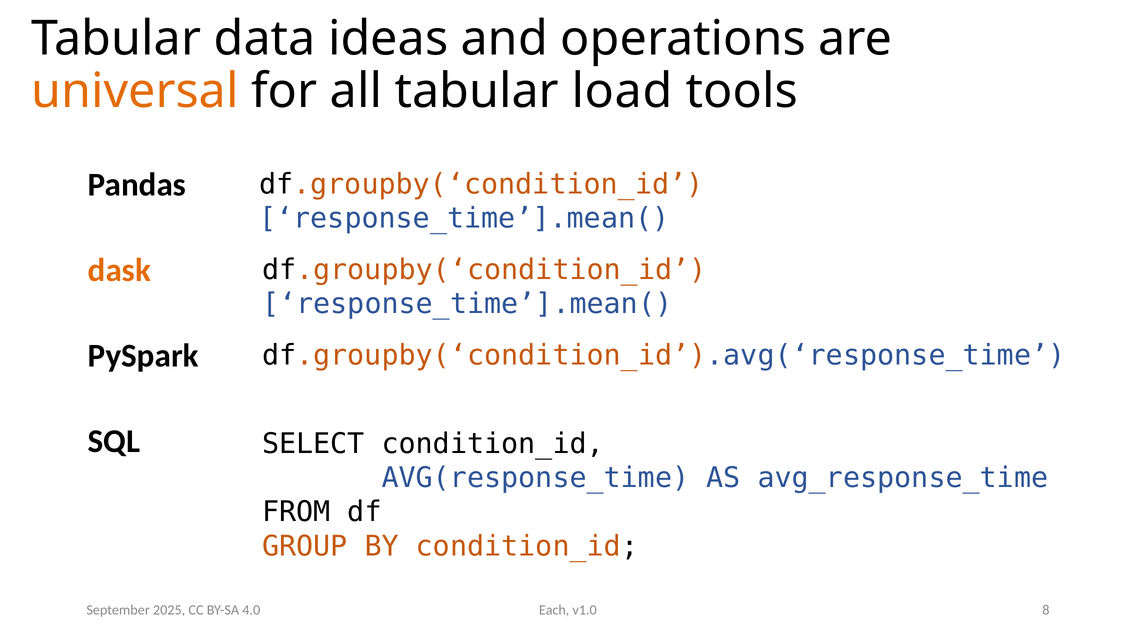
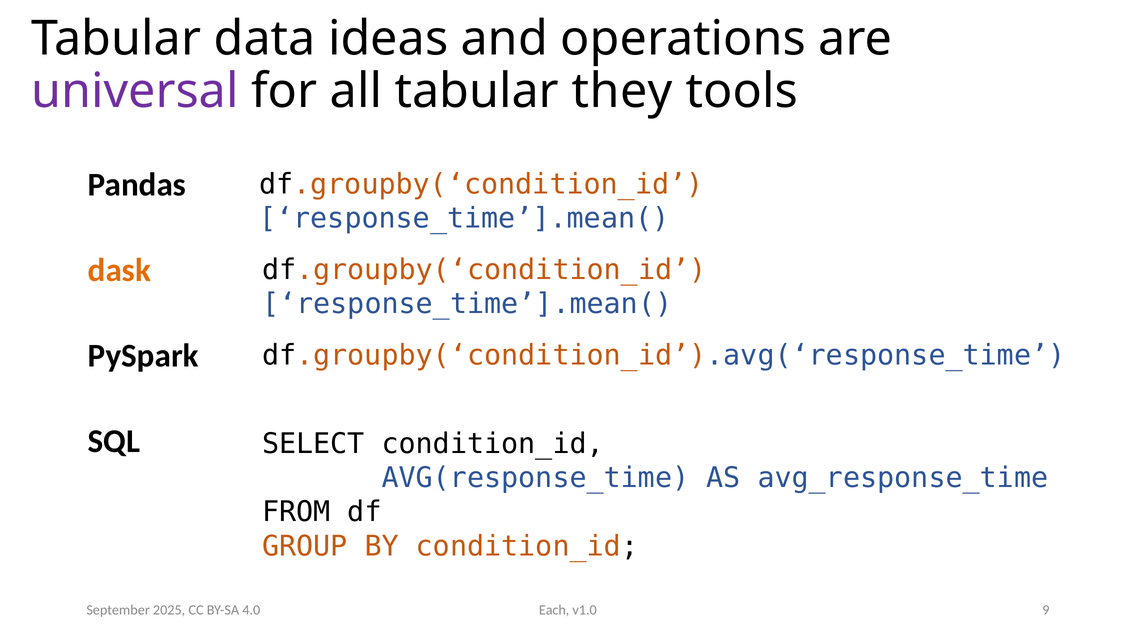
universal colour: orange -> purple (135, 91)
load: load -> they (622, 91)
8: 8 -> 9 (1046, 610)
